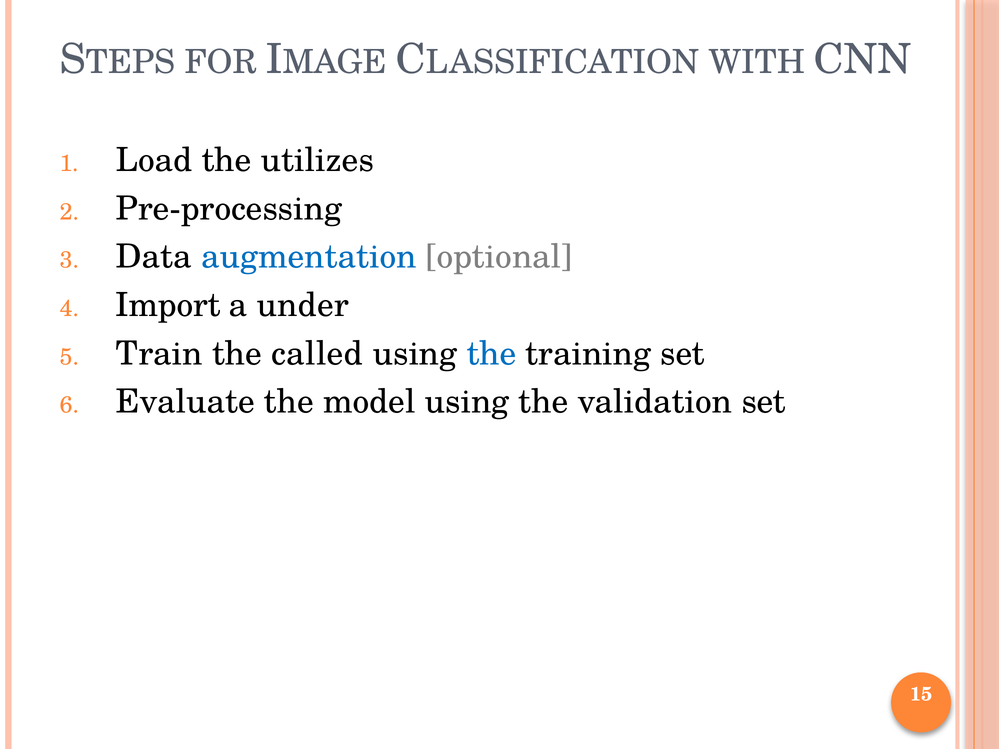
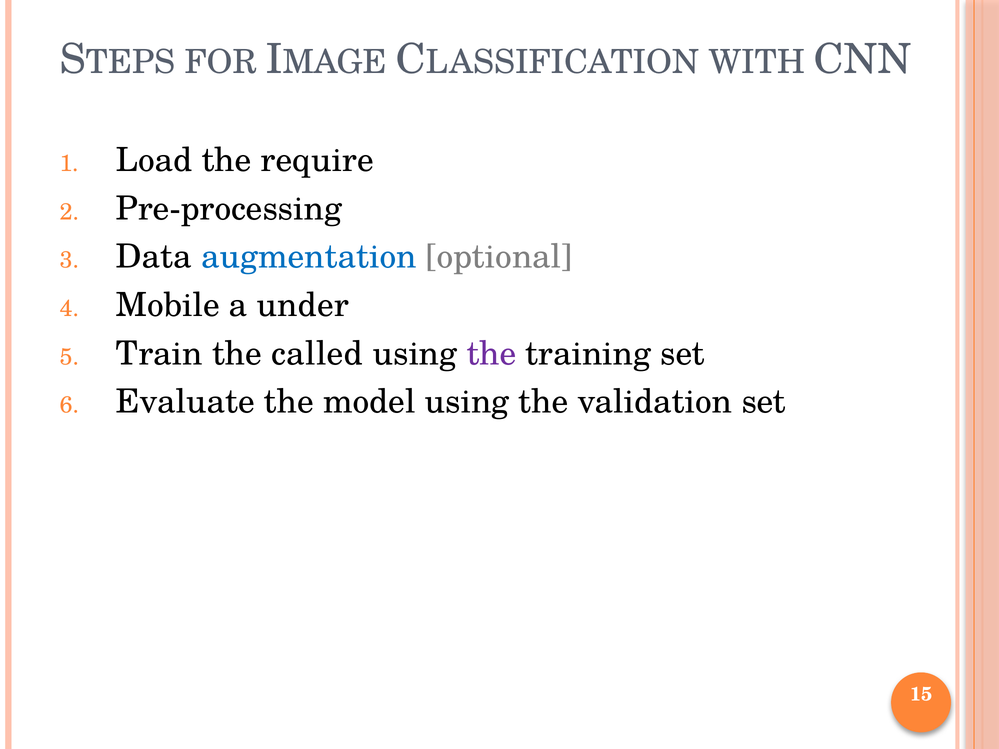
utilizes: utilizes -> require (317, 160)
Import: Import -> Mobile (168, 305)
the colour: blue -> purple (491, 354)
